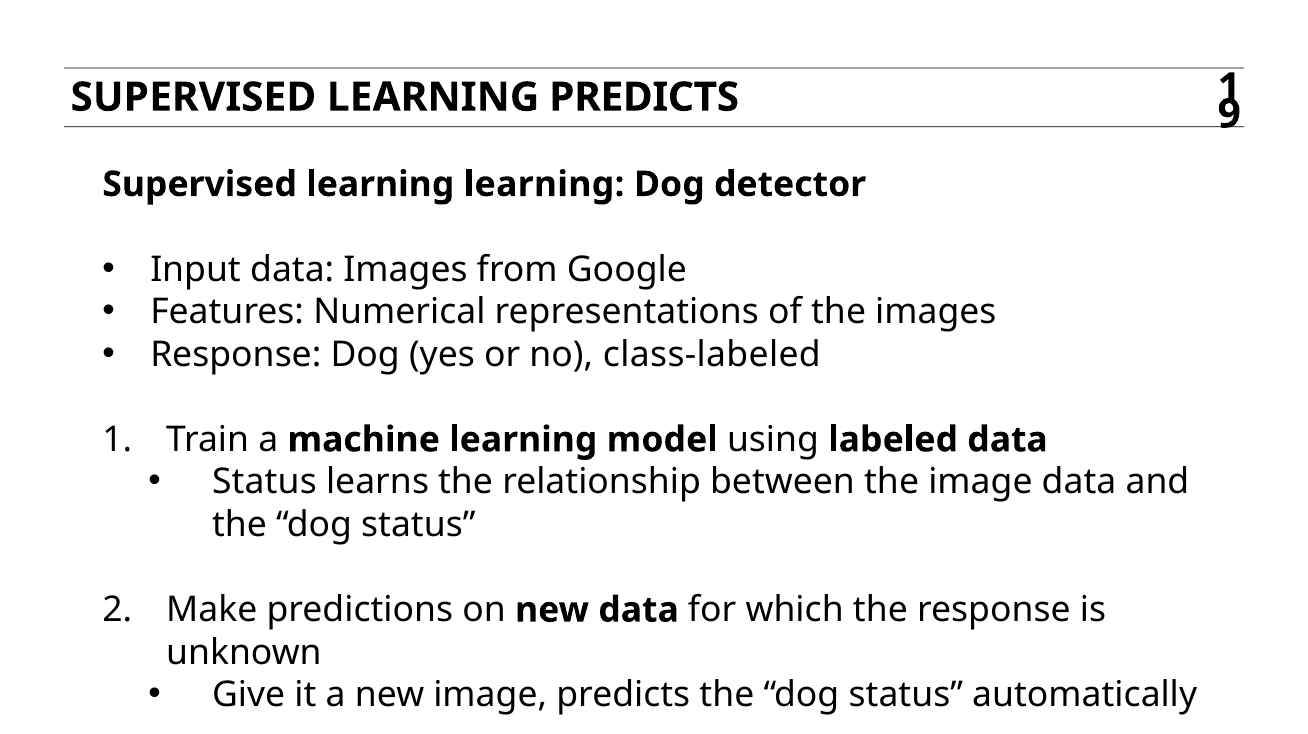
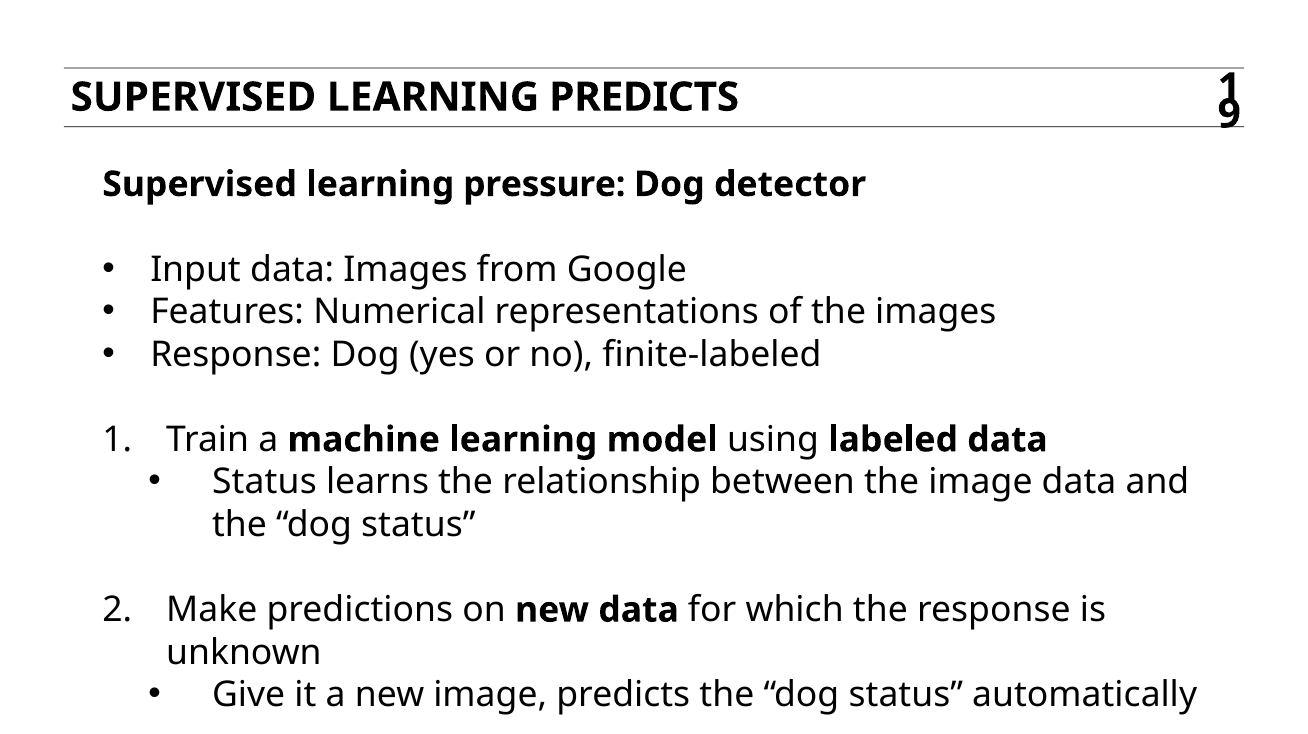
learning learning: learning -> pressure (544, 184)
class-labeled: class-labeled -> finite-labeled (712, 355)
